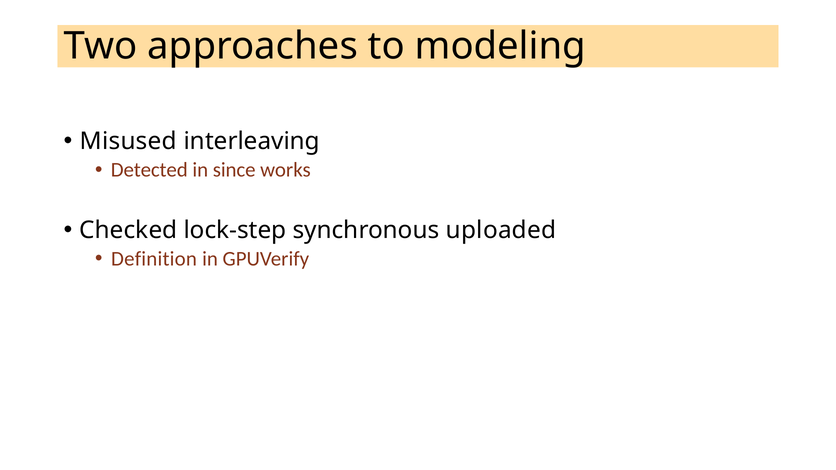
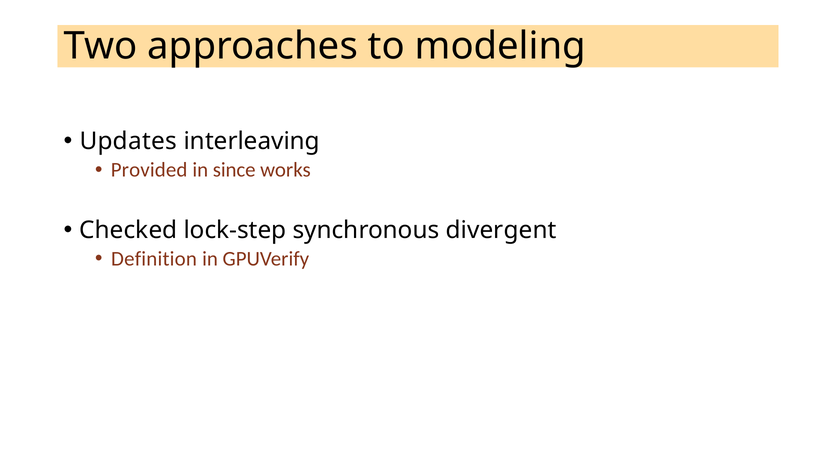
Misused: Misused -> Updates (128, 141)
Detected: Detected -> Provided (149, 170)
uploaded: uploaded -> divergent (501, 230)
